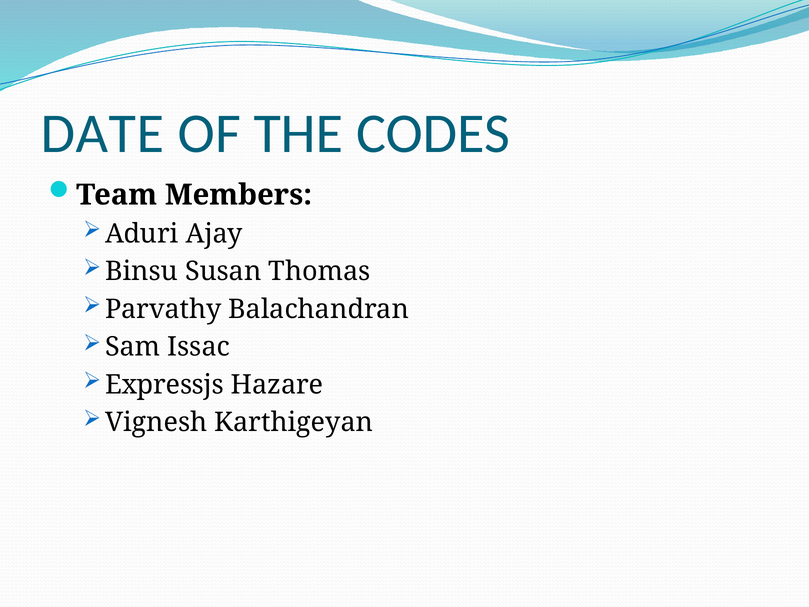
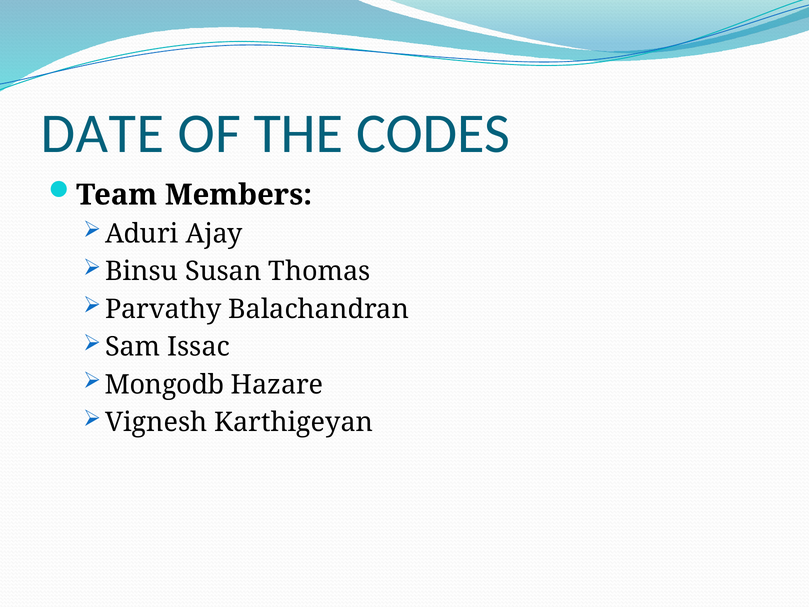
Expressjs: Expressjs -> Mongodb (165, 385)
